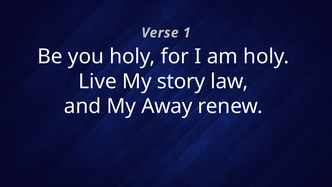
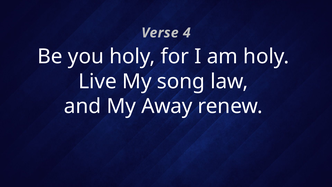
1: 1 -> 4 (187, 33)
story: story -> song (181, 81)
